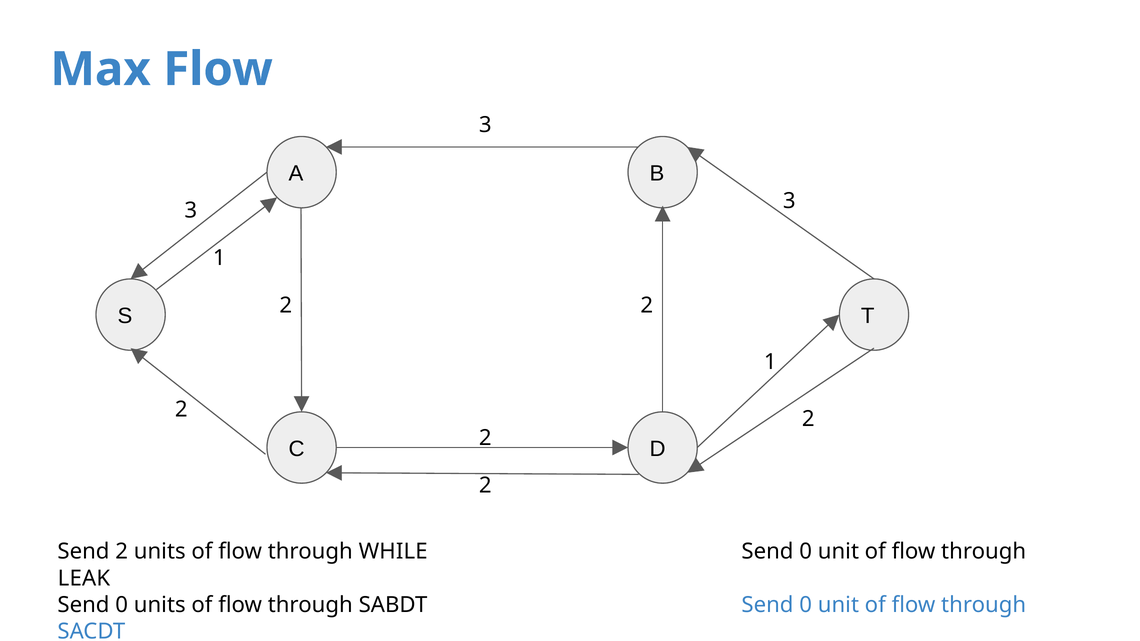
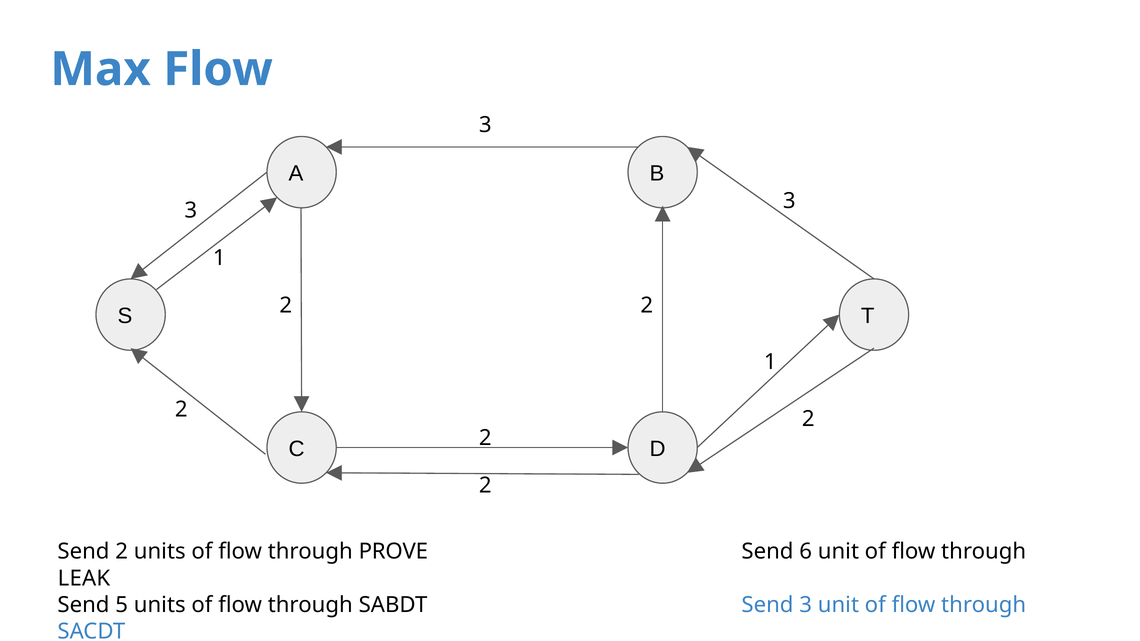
WHILE: WHILE -> PROVE (393, 552)
0: 0 -> 6 (806, 552)
0: 0 -> 5 (122, 605)
SABDT Send 0: 0 -> 3 (806, 605)
